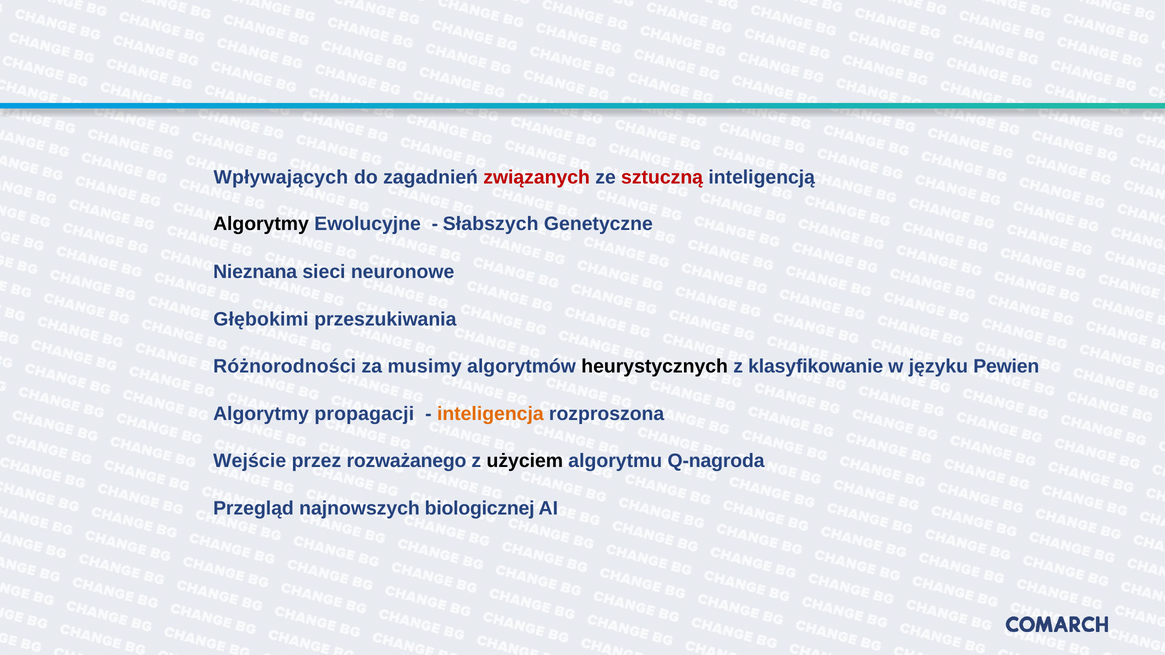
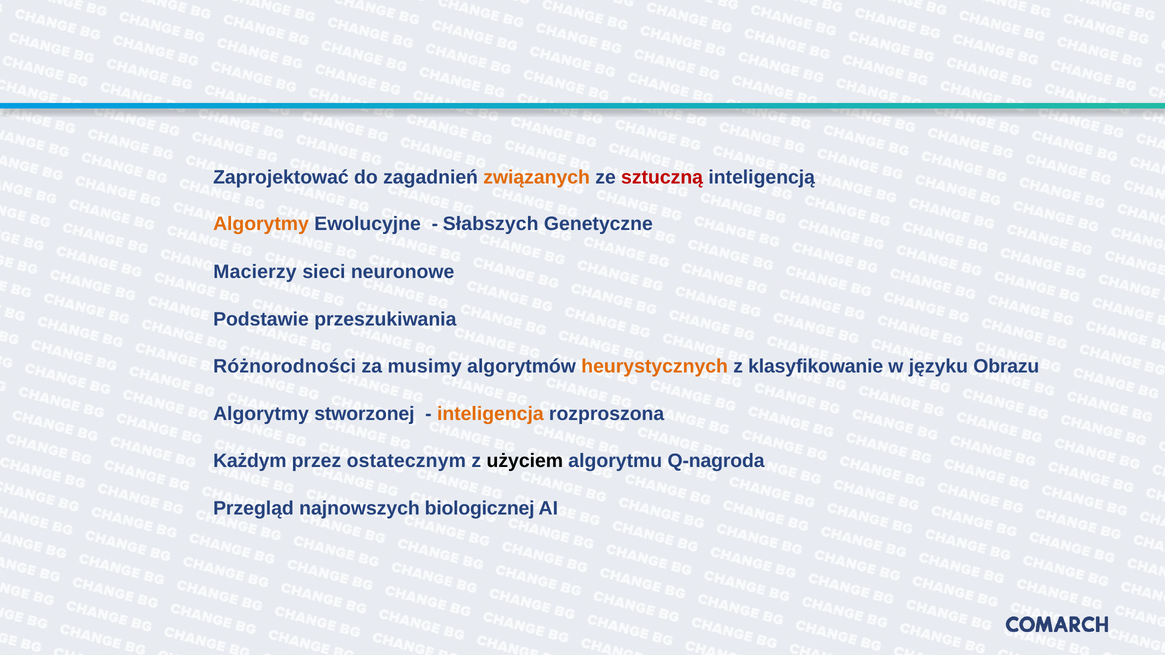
Wpływających: Wpływających -> Zaprojektować (281, 178)
związanych colour: red -> orange (537, 178)
Algorytmy colour: black -> orange (261, 224)
Nieznana: Nieznana -> Macierzy (255, 272)
Głębokimi: Głębokimi -> Podstawie (261, 319)
heurystycznych colour: black -> orange (655, 367)
Pewien: Pewien -> Obrazu (1006, 367)
propagacji: propagacji -> stworzonej (364, 414)
Wejście: Wejście -> Każdym (250, 461)
rozważanego: rozważanego -> ostatecznym (406, 461)
